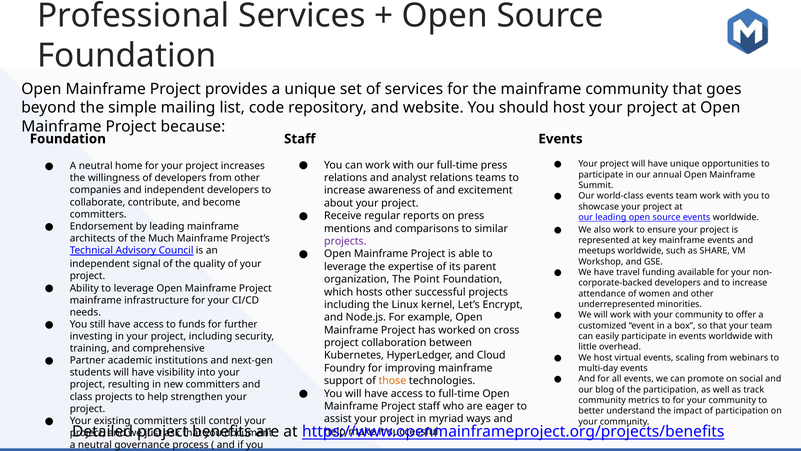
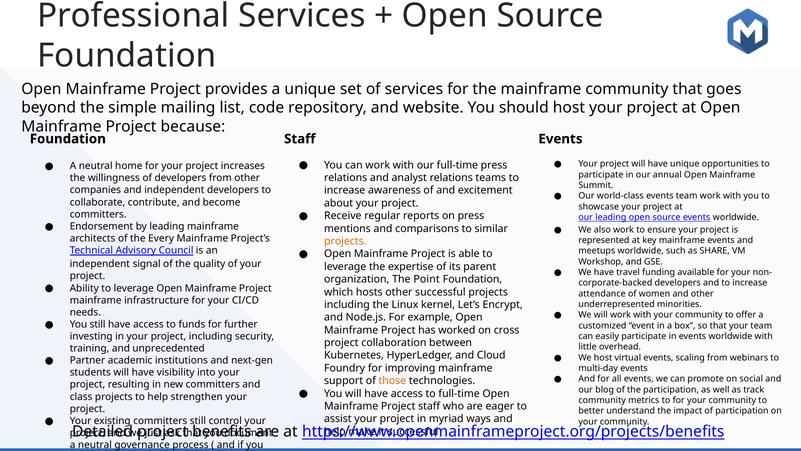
Much: Much -> Every (161, 238)
projects colour: purple -> orange (345, 241)
comprehensive: comprehensive -> unprecedented (169, 348)
